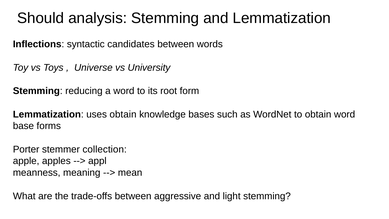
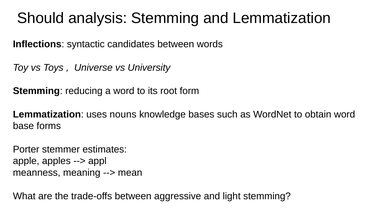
uses obtain: obtain -> nouns (123, 114)
collection: collection -> estimates (105, 149)
